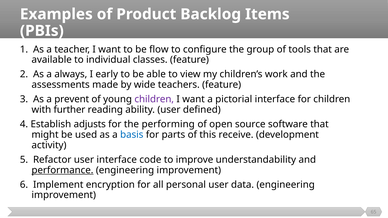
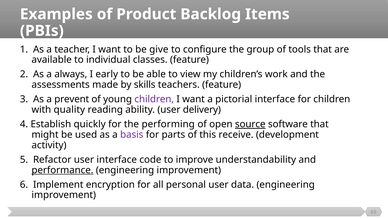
flow: flow -> give (159, 49)
wide: wide -> skills (145, 85)
further: further -> quality (69, 110)
defined: defined -> delivery (202, 110)
adjusts: adjusts -> quickly (90, 124)
source underline: none -> present (250, 124)
basis colour: blue -> purple (132, 135)
